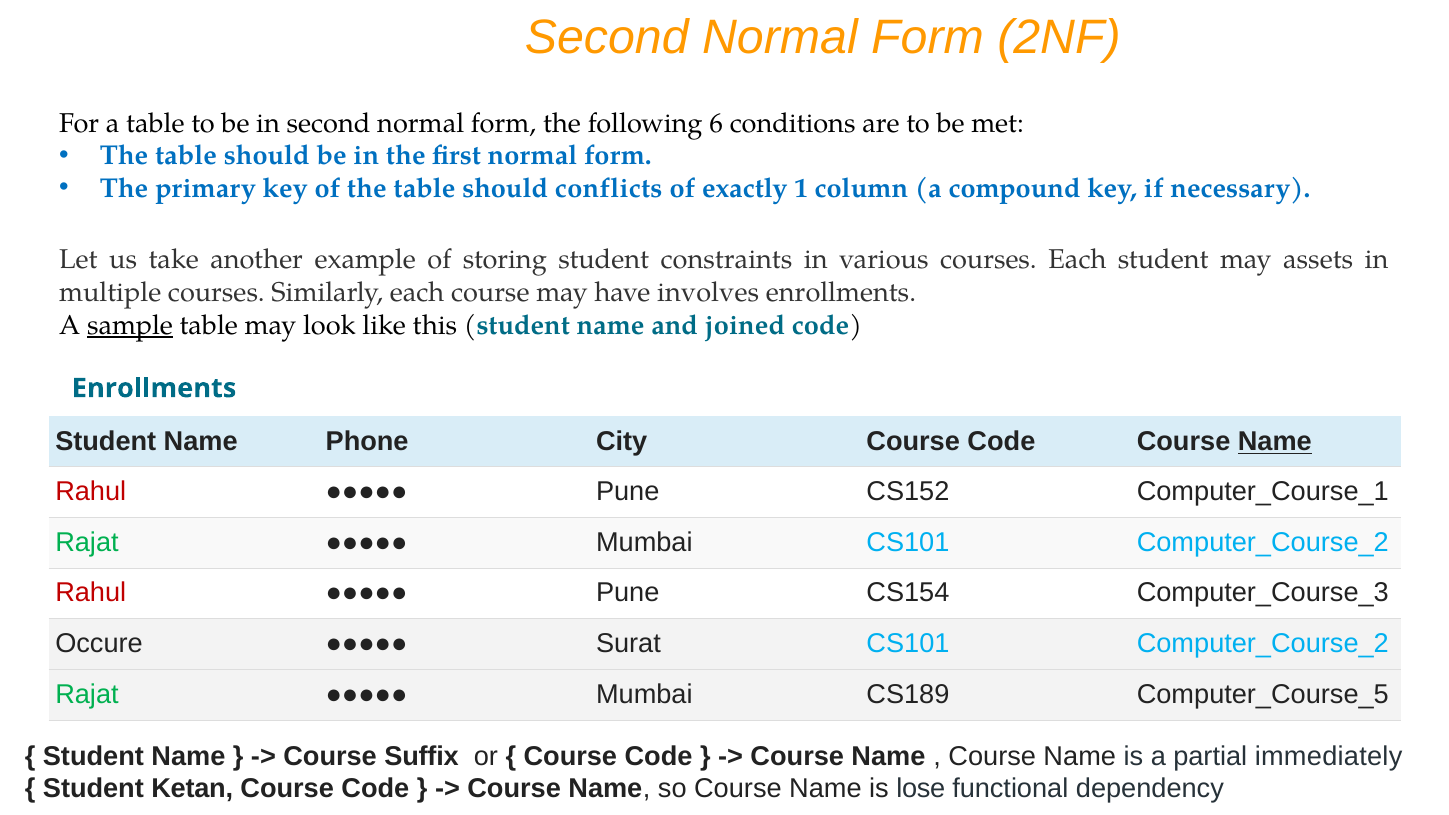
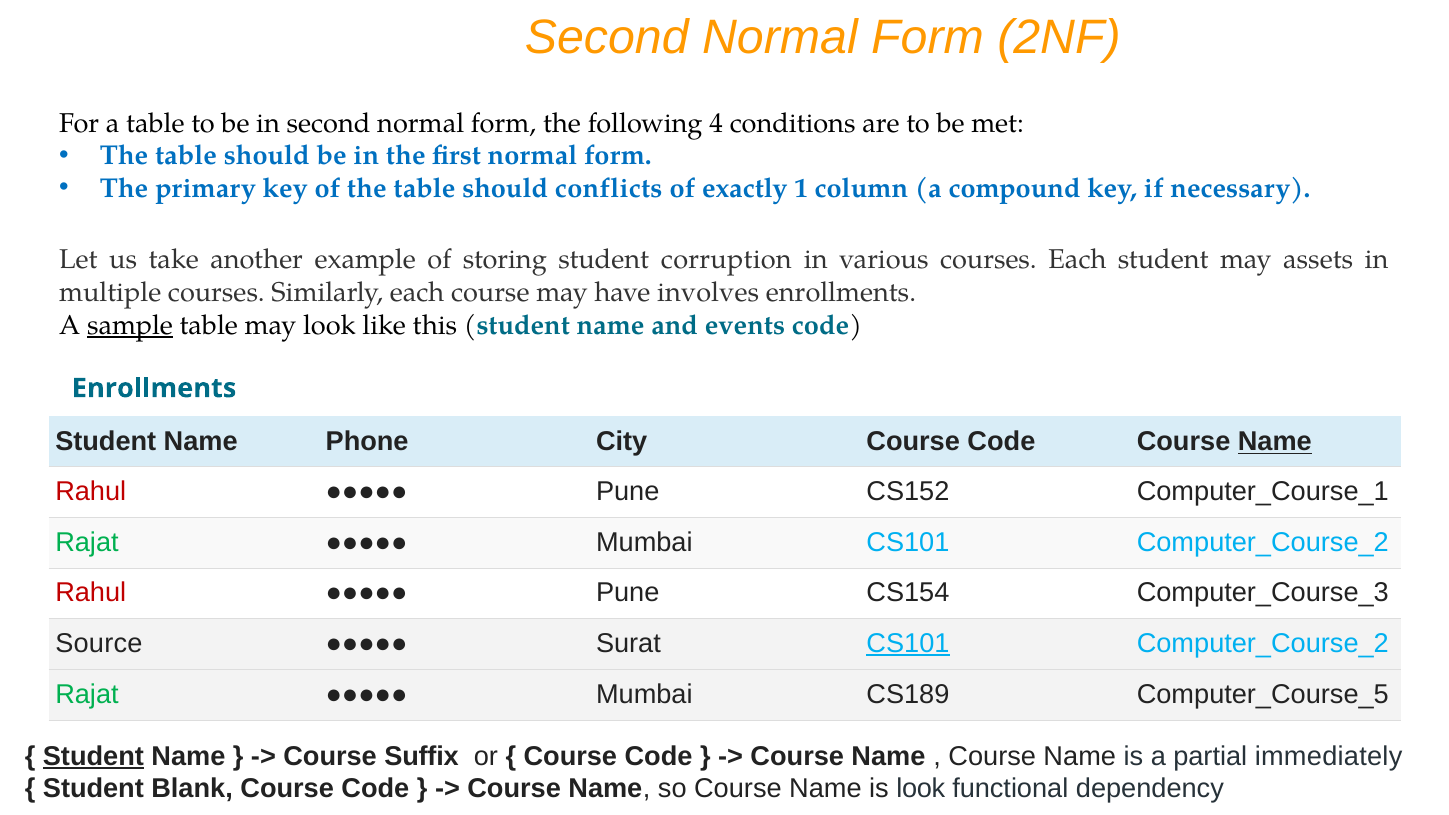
6: 6 -> 4 (716, 123)
constraints: constraints -> corruption (726, 260)
joined: joined -> events (745, 325)
Occure: Occure -> Source (99, 644)
CS101 underline: none -> present (908, 644)
Student underline: none -> present (93, 756)
Ketan: Ketan -> Blank (192, 789)
is lose: lose -> look (921, 789)
